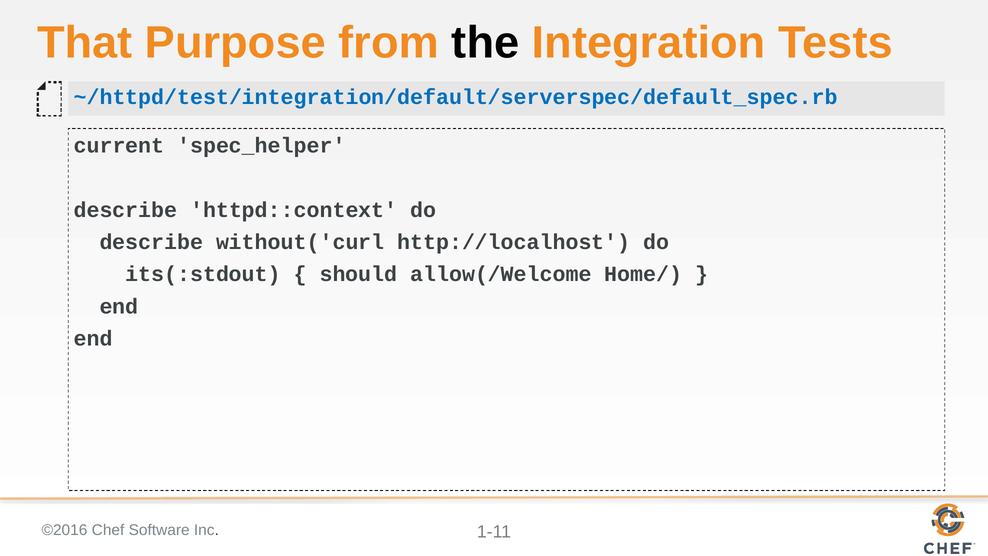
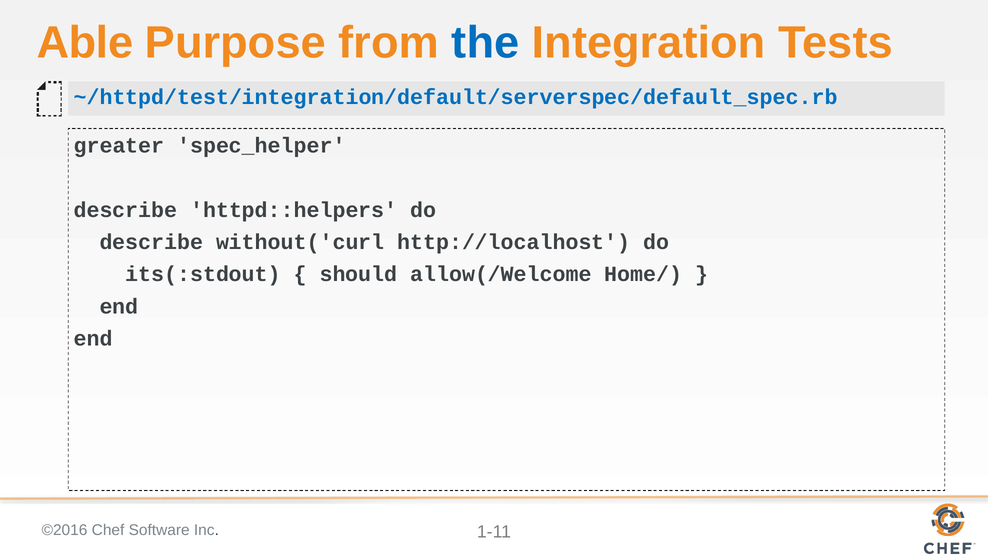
That: That -> Able (85, 43)
the colour: black -> blue (485, 43)
current: current -> greater (119, 146)
httpd::context: httpd::context -> httpd::helpers (294, 210)
